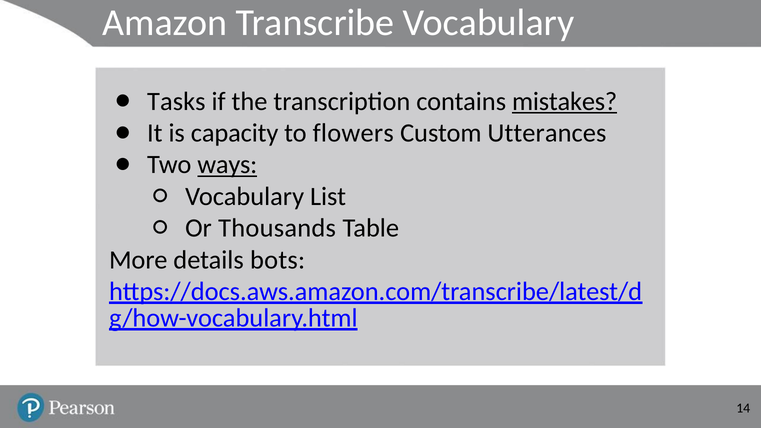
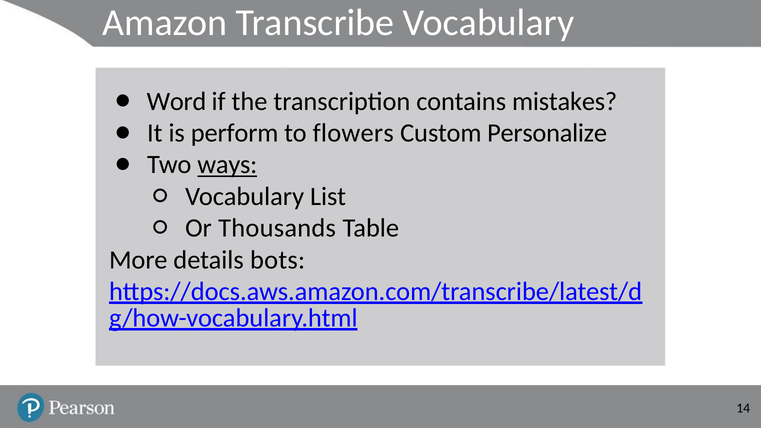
Tasks: Tasks -> Word (177, 101)
mistakes underline: present -> none (565, 101)
capacity: capacity -> perform (235, 133)
Utterances: Utterances -> Personalize (547, 133)
